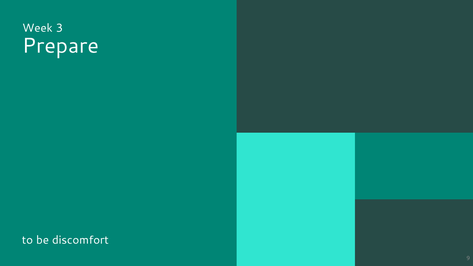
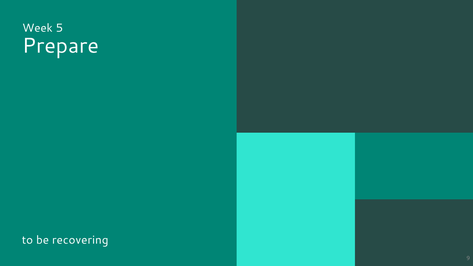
3: 3 -> 5 (59, 28)
discomfort: discomfort -> recovering (80, 240)
